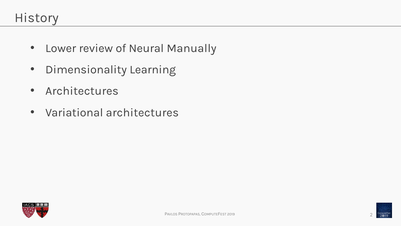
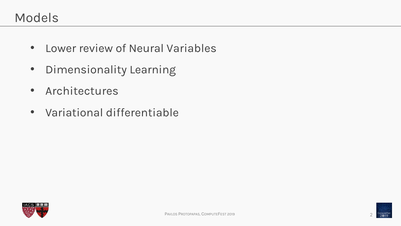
History: History -> Models (37, 18)
Manually: Manually -> Variables (192, 48)
Variational architectures: architectures -> differentiable (142, 112)
